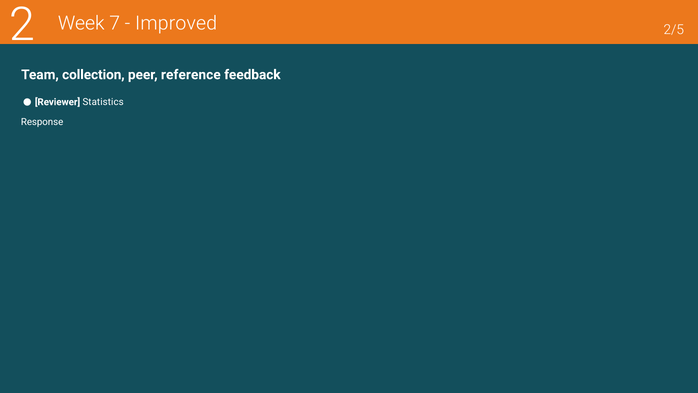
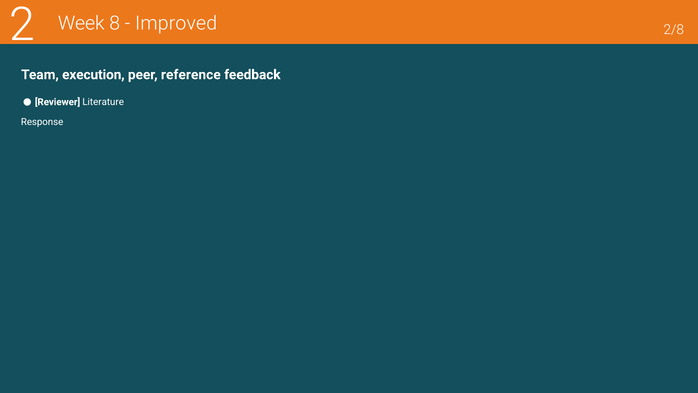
7: 7 -> 8 (115, 23)
2/5: 2/5 -> 2/8 (674, 30)
collection: collection -> execution (93, 75)
Statistics: Statistics -> Literature (103, 102)
